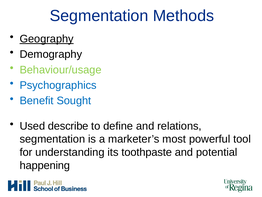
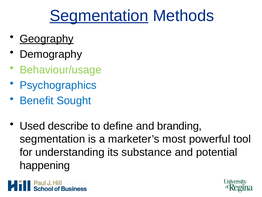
Segmentation underline: none -> present (99, 16)
relations: relations -> branding (179, 126)
toothpaste: toothpaste -> substance (147, 152)
